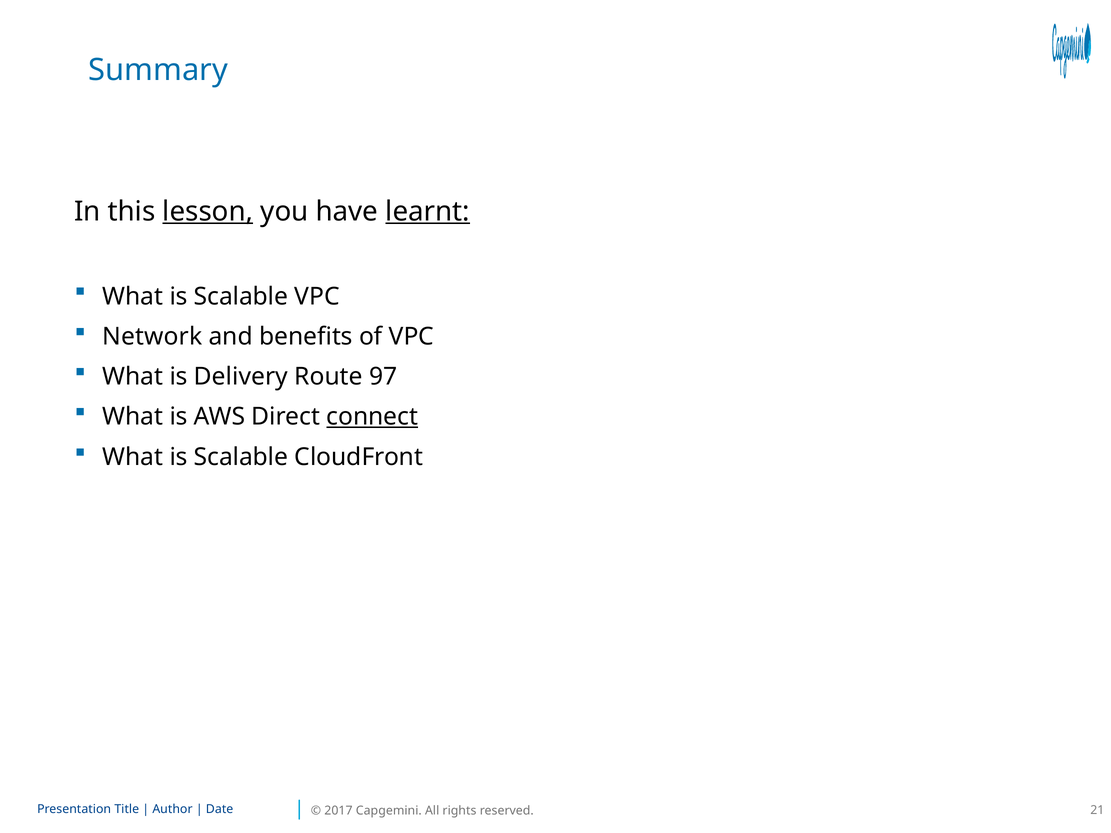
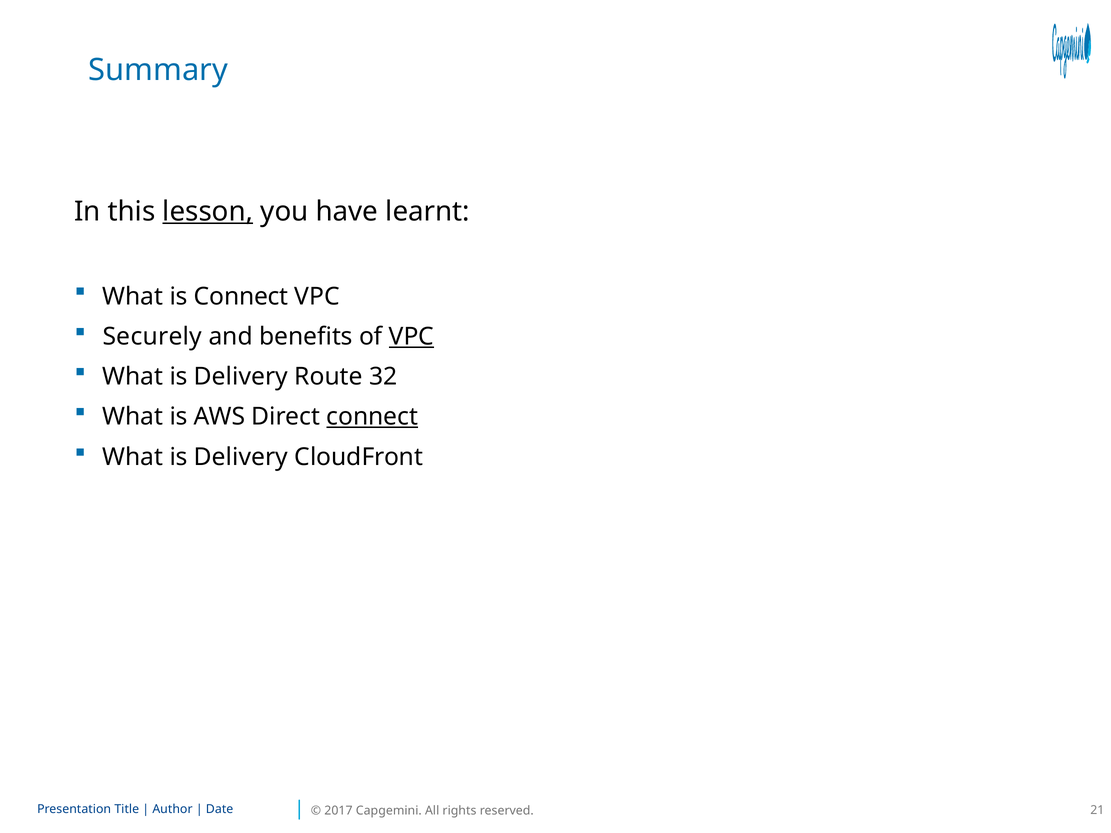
learnt underline: present -> none (428, 212)
Scalable: Scalable -> Connect (241, 297)
Network: Network -> Securely (152, 337)
VPC underline: none -> present (411, 337)
97: 97 -> 32 (383, 377)
Scalable: Scalable -> Delivery (241, 457)
